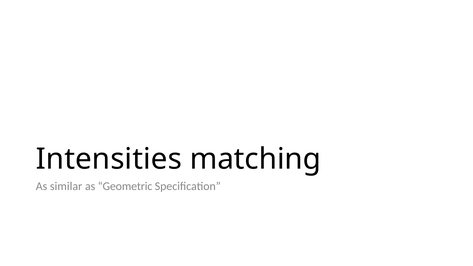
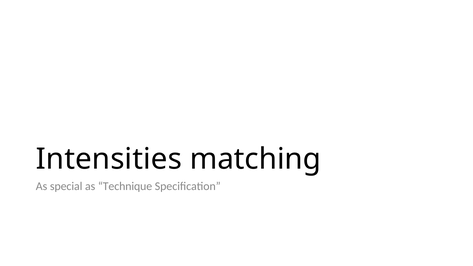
similar: similar -> special (66, 186)
Geometric: Geometric -> Technique (125, 186)
